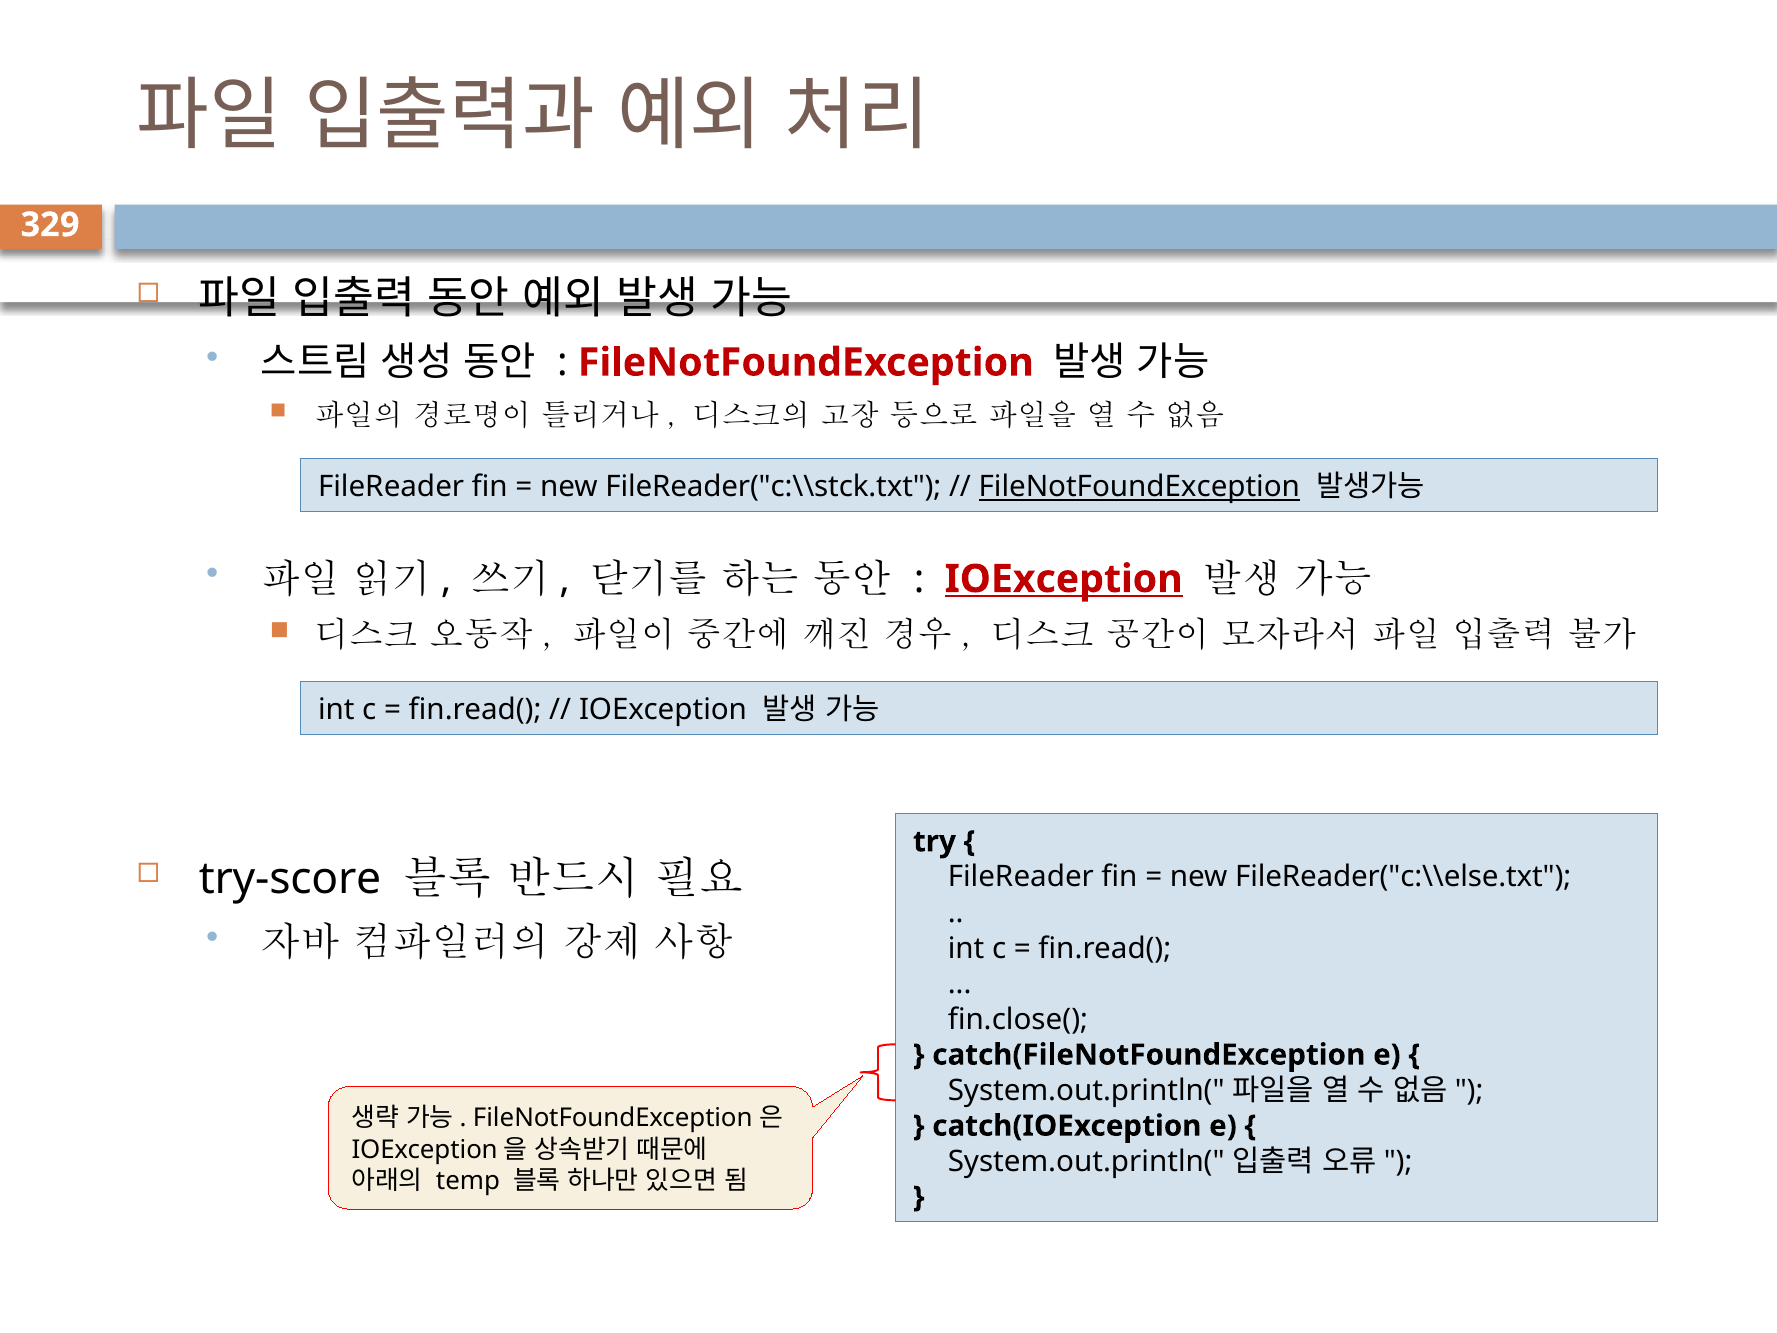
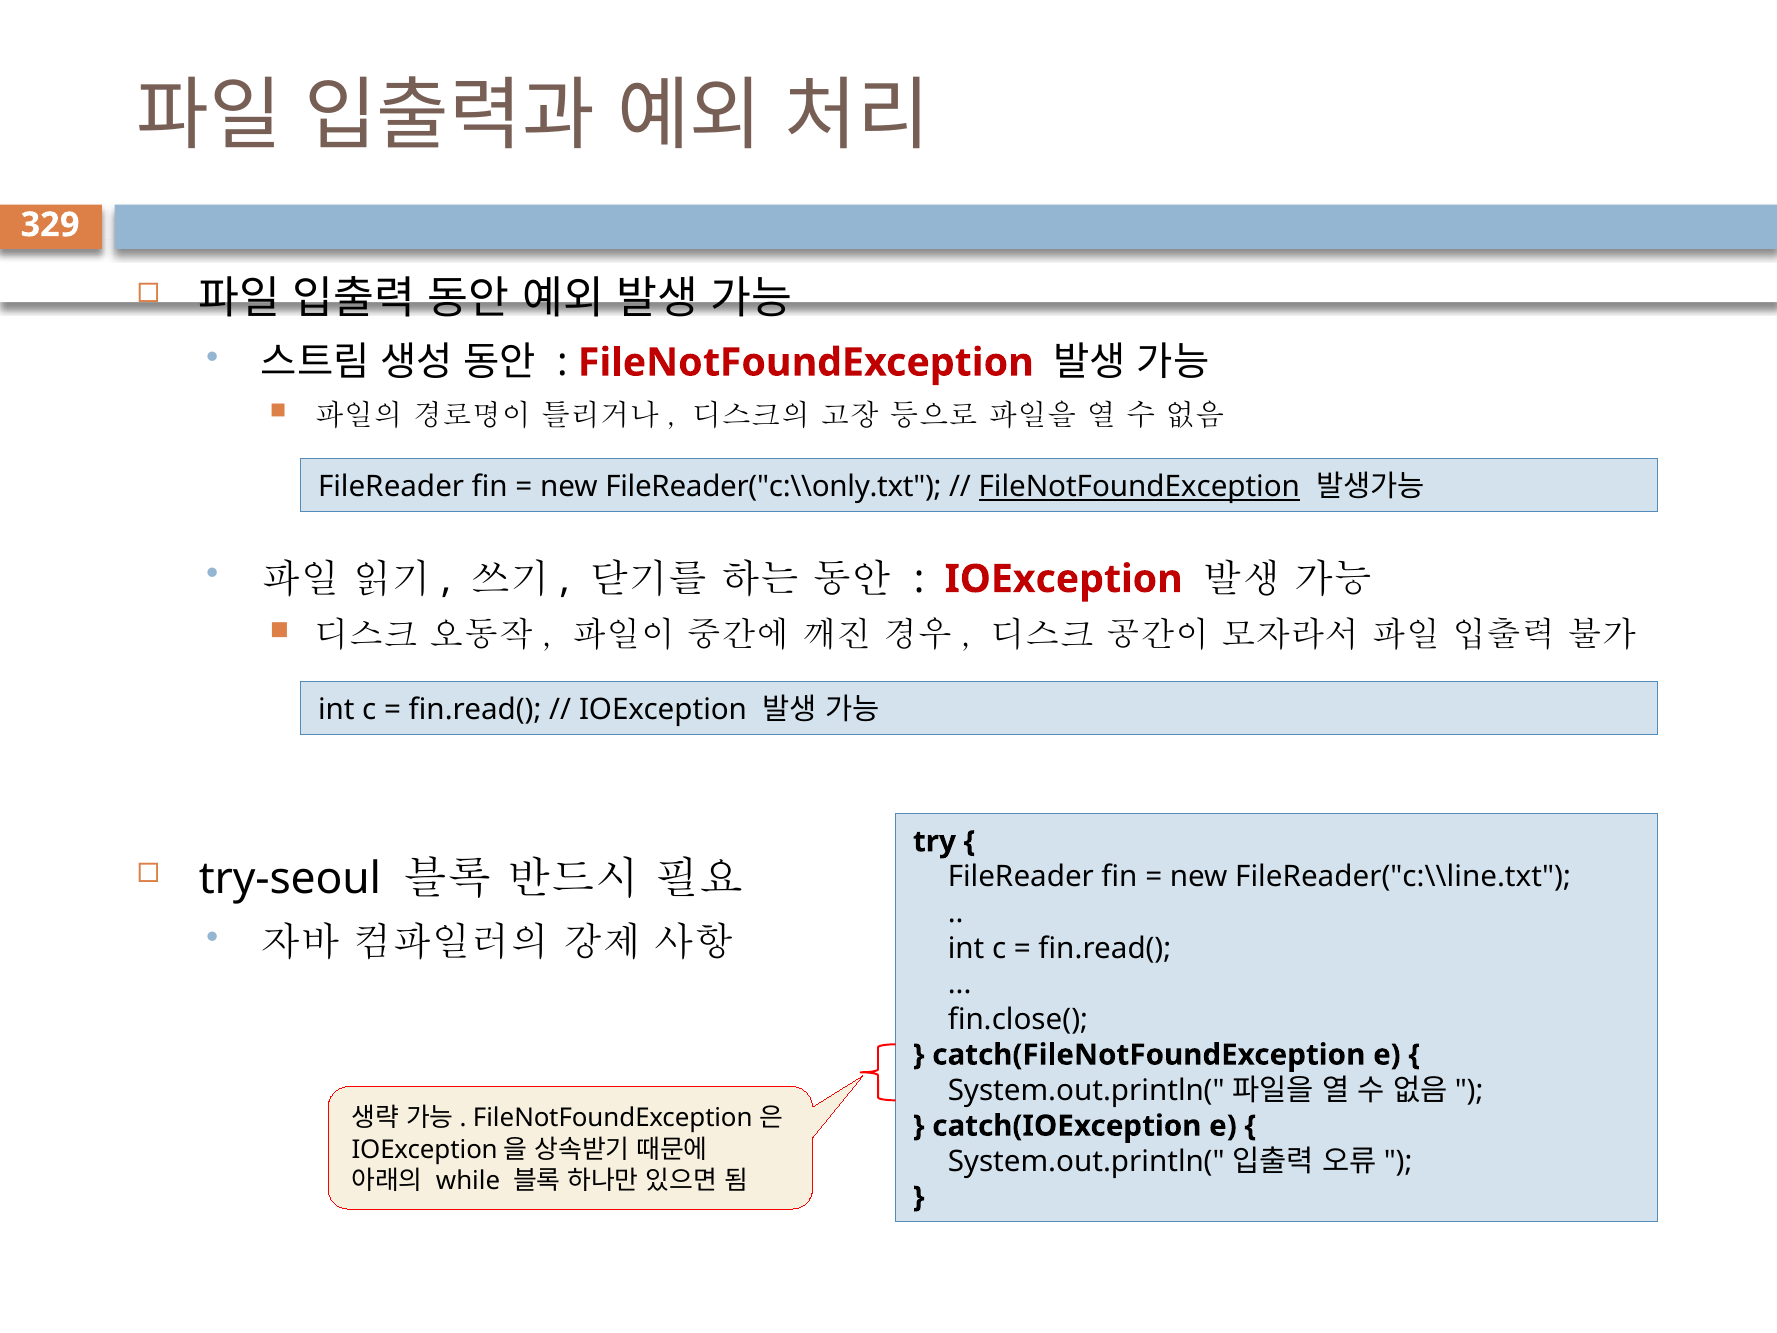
FileReader("c:\\stck.txt: FileReader("c:\\stck.txt -> FileReader("c:\\only.txt (773, 487)
IOException underline: present -> none (1064, 579)
try-score: try-score -> try-seoul (290, 879)
FileReader("c:\\else.txt: FileReader("c:\\else.txt -> FileReader("c:\\line.txt (1403, 877)
temp: temp -> while (468, 1180)
